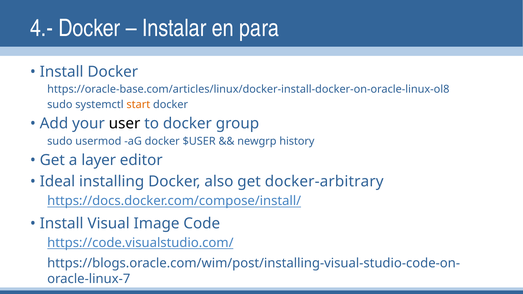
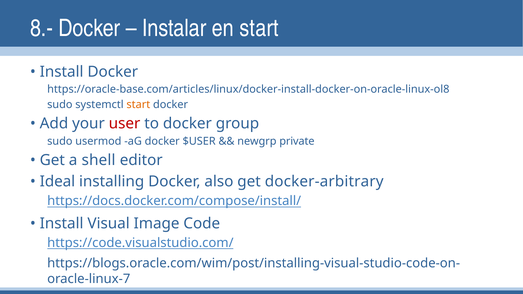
4.-: 4.- -> 8.- (42, 28)
en para: para -> start (259, 28)
user colour: black -> red (125, 124)
history: history -> private (297, 141)
layer: layer -> shell (99, 160)
